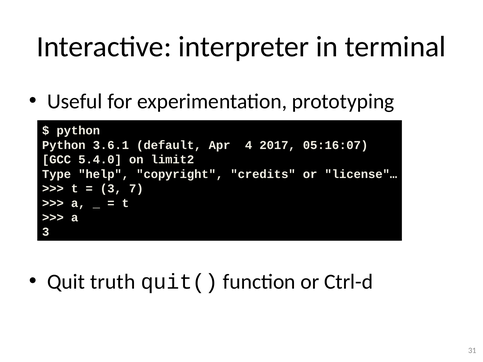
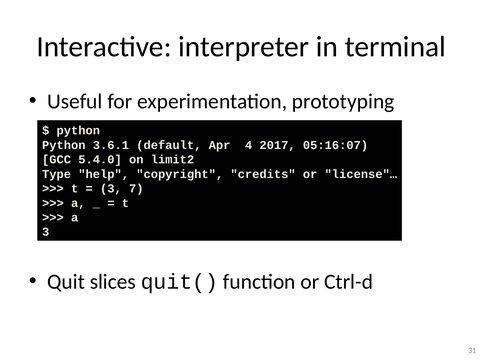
truth: truth -> slices (113, 282)
